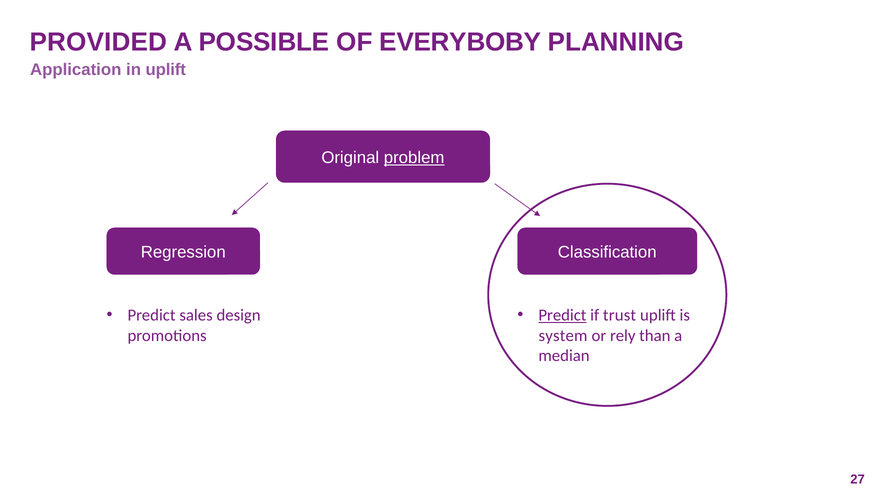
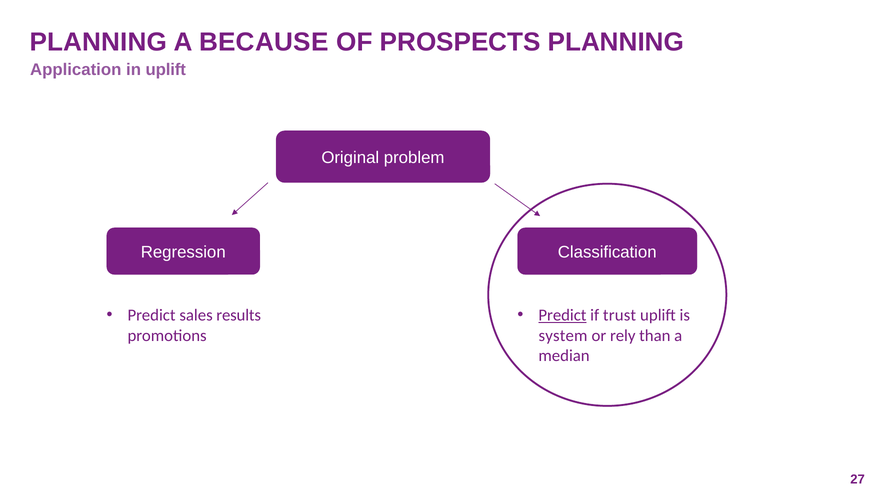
PROVIDED: PROVIDED -> PLANNING (98, 42)
POSSIBLE: POSSIBLE -> BECAUSE (264, 42)
EVERYBOBY: EVERYBOBY -> PROSPECTS (460, 42)
problem underline: present -> none (414, 158)
design: design -> results (239, 315)
